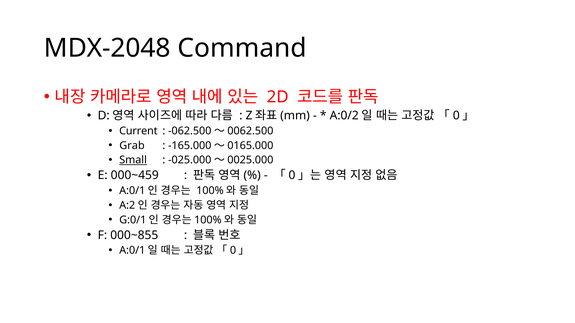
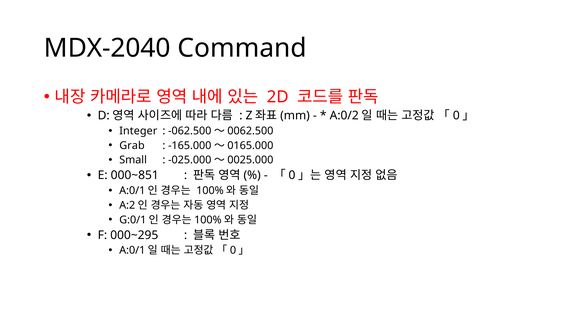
MDX-2048: MDX-2048 -> MDX-2040 (107, 48)
Current: Current -> Integer (138, 131)
Small underline: present -> none (133, 160)
000~459: 000~459 -> 000~851 (135, 176)
000~855: 000~855 -> 000~295 (134, 235)
